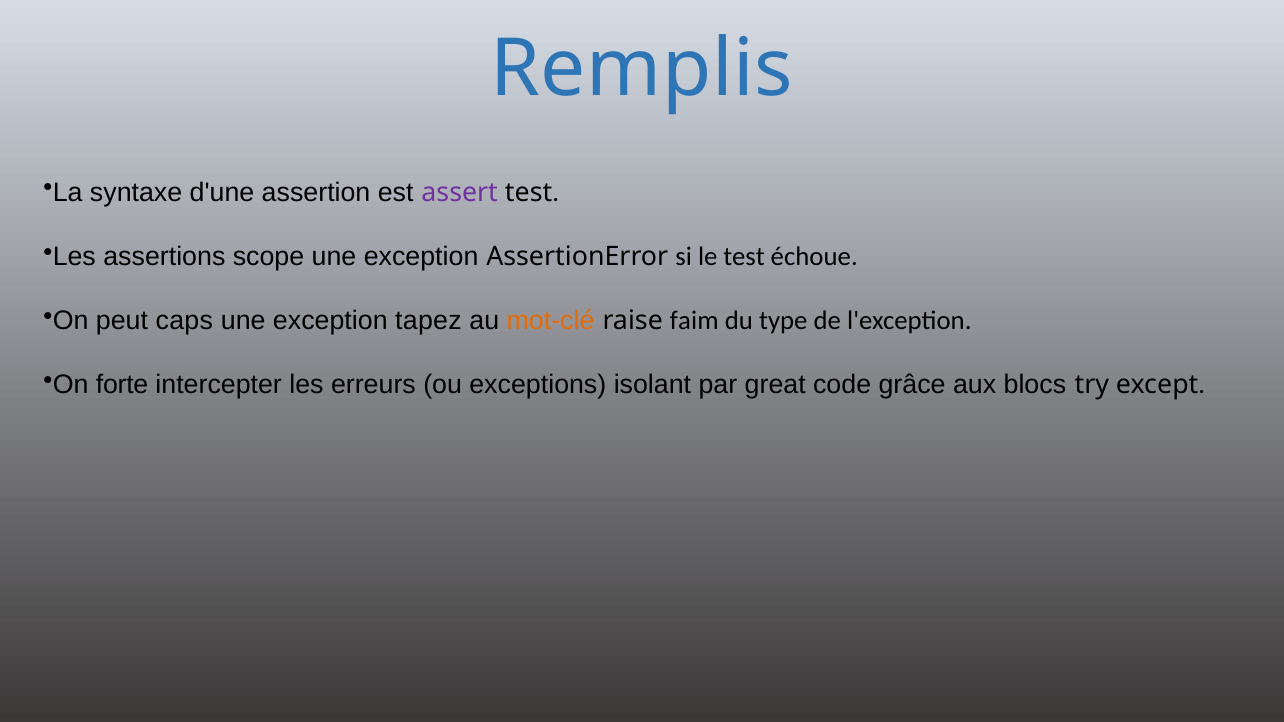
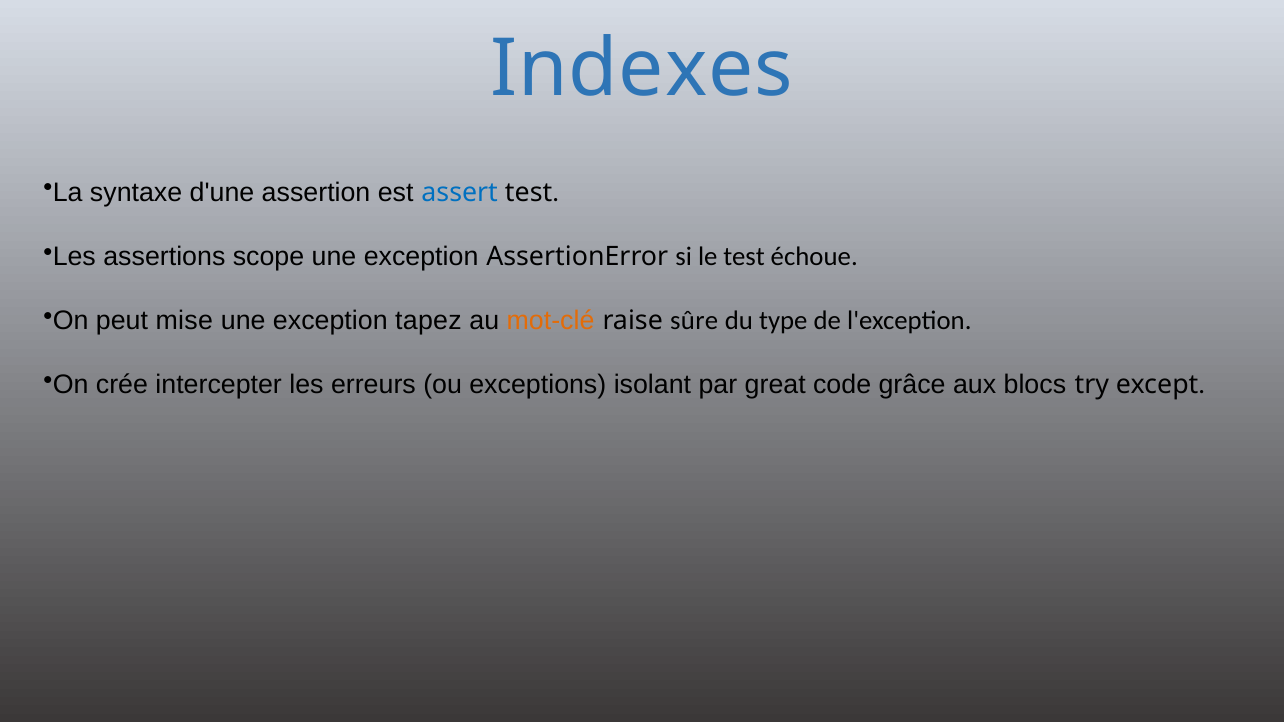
Remplis: Remplis -> Indexes (642, 69)
assert colour: purple -> blue (460, 192)
caps: caps -> mise (184, 321)
faim: faim -> sûre (694, 321)
forte: forte -> crée (122, 385)
